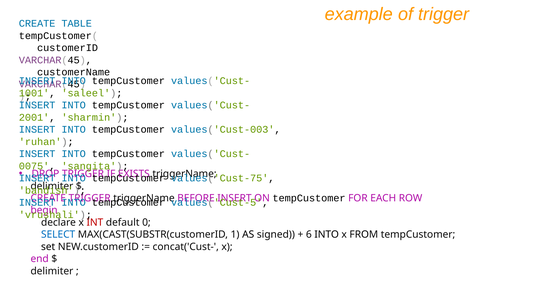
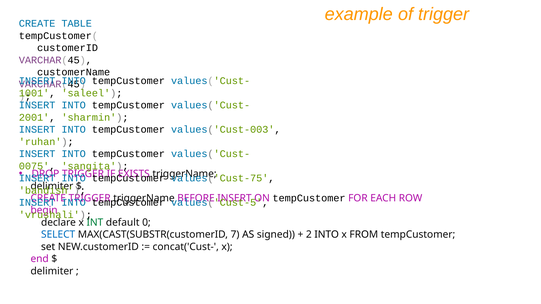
INT colour: red -> green (95, 223)
1: 1 -> 7 (235, 235)
6: 6 -> 2 (309, 235)
